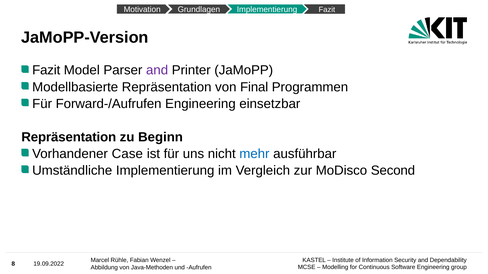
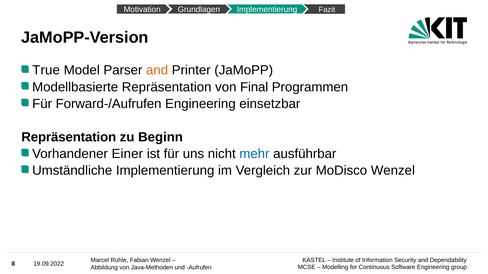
Fazit: Fazit -> True (46, 70)
and colour: purple -> orange (157, 70)
Case: Case -> Einer (127, 154)
MoDisco Second: Second -> Wenzel (393, 171)
